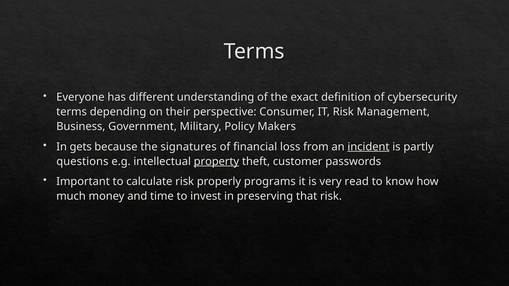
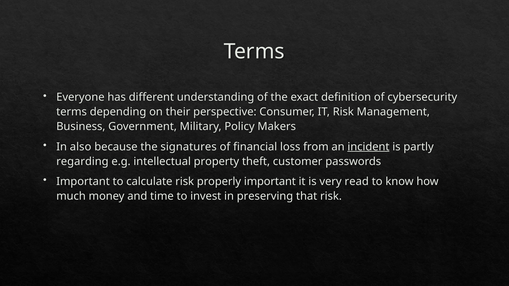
gets: gets -> also (81, 147)
questions: questions -> regarding (82, 162)
property underline: present -> none (216, 162)
properly programs: programs -> important (270, 182)
